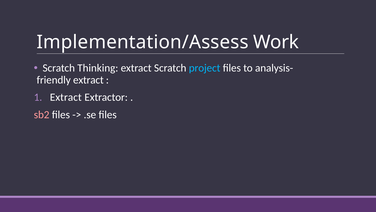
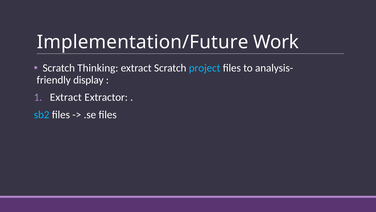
Implementation/Assess: Implementation/Assess -> Implementation/Future (143, 42)
extract: extract -> display (88, 80)
sb2 colour: pink -> light blue (42, 114)
